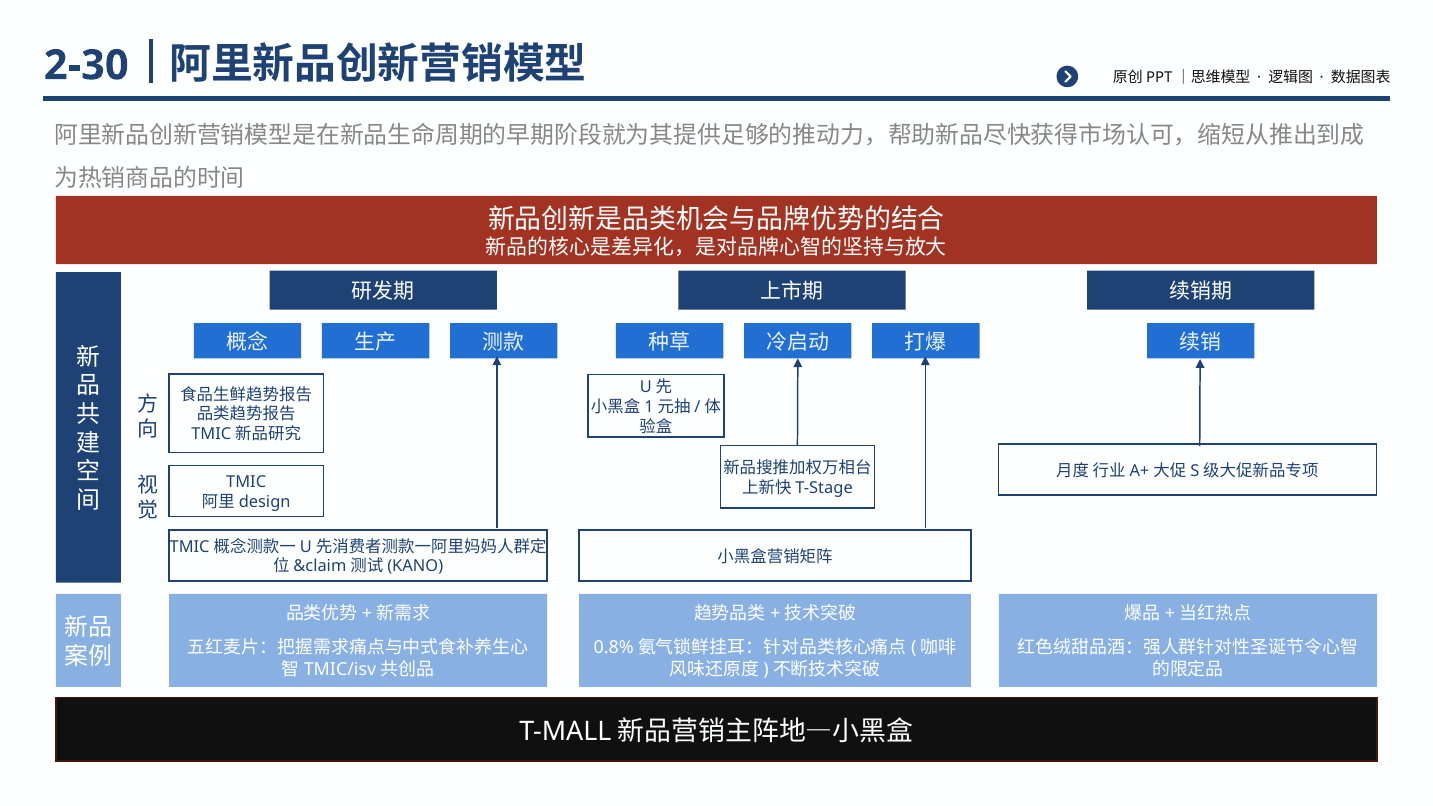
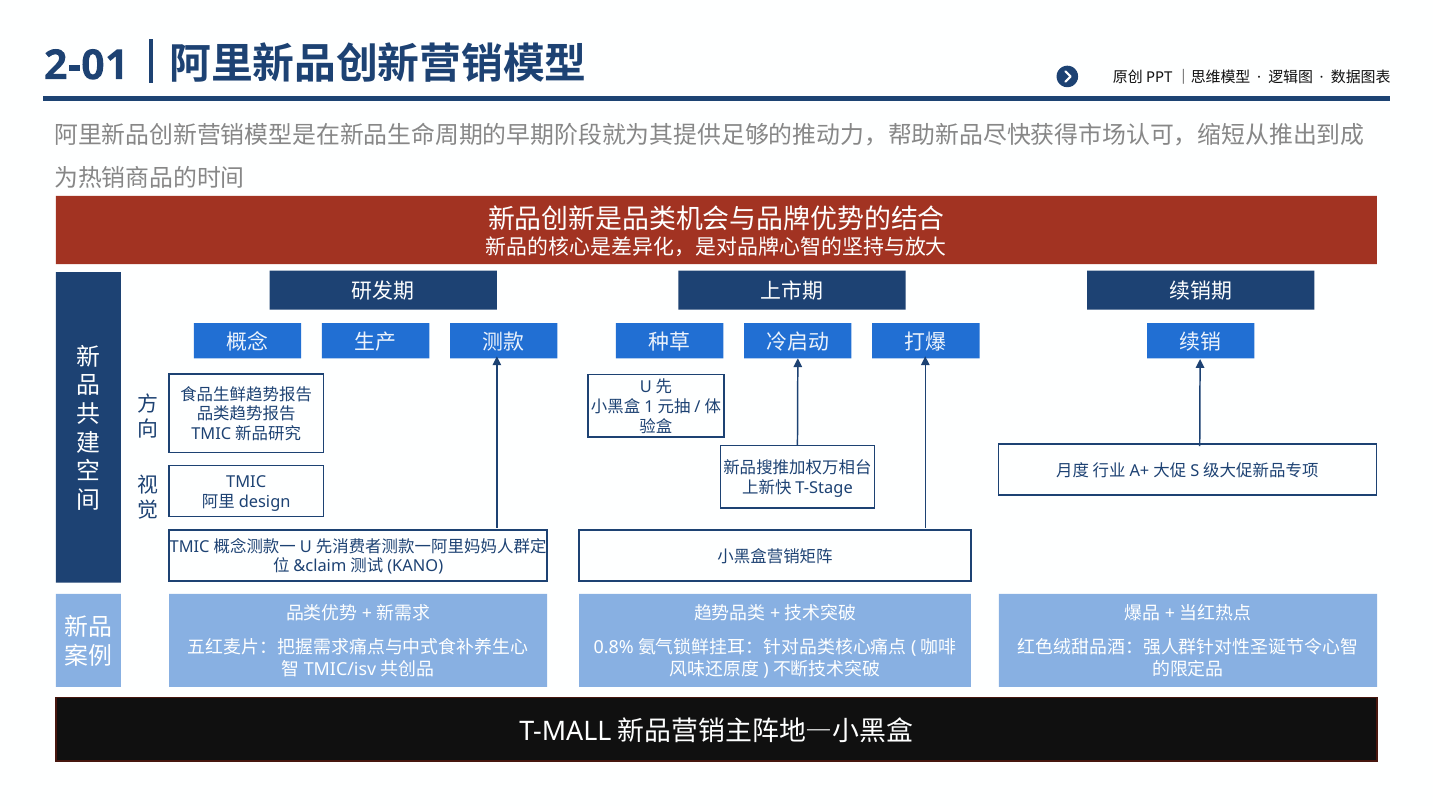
2-30: 2-30 -> 2-01 (86, 65)
